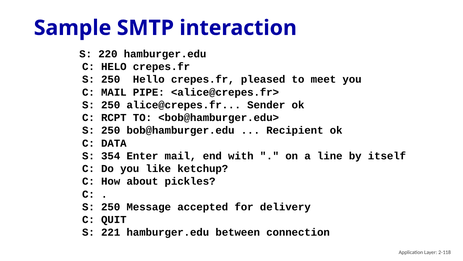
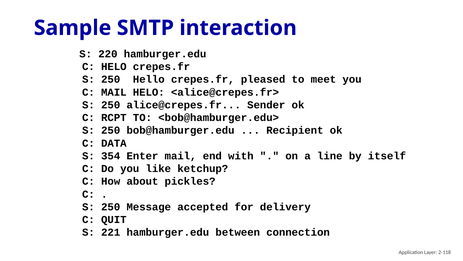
MAIL PIPE: PIPE -> HELO (149, 92)
